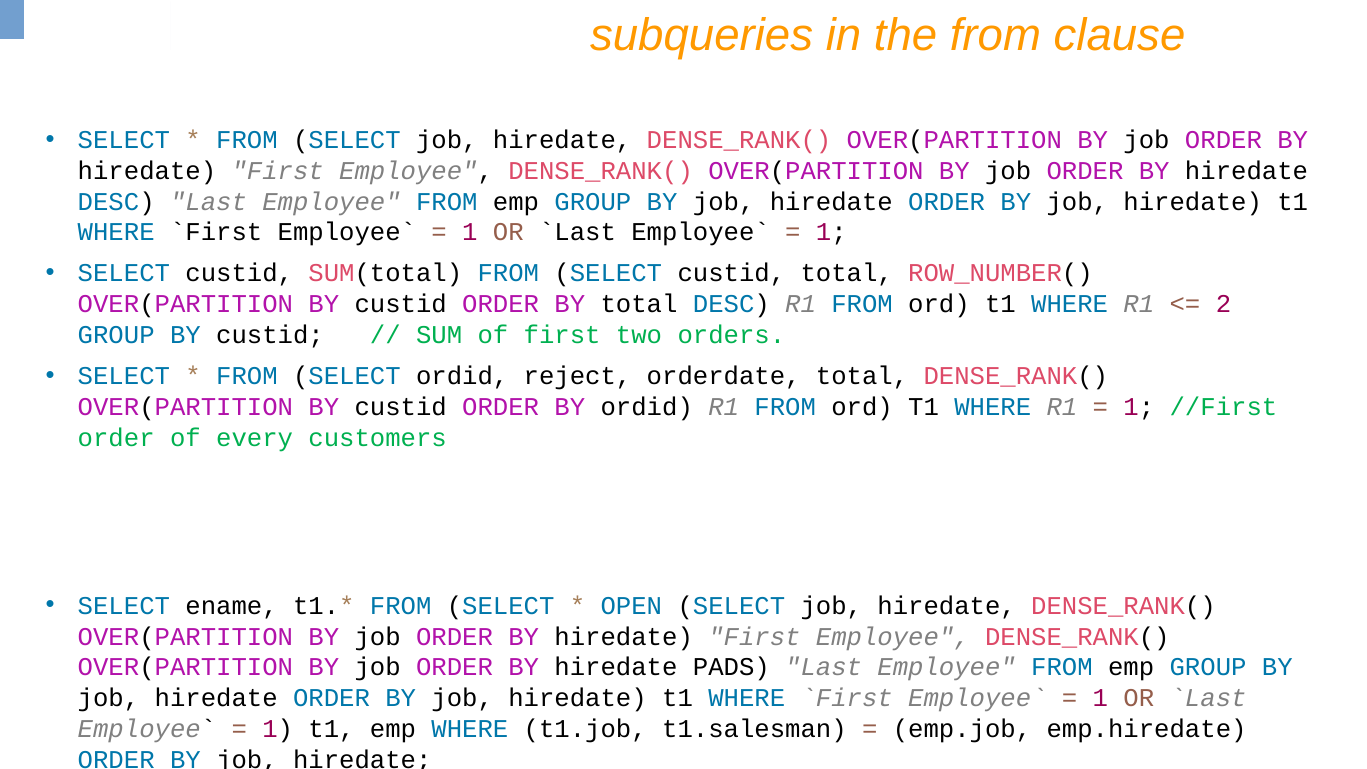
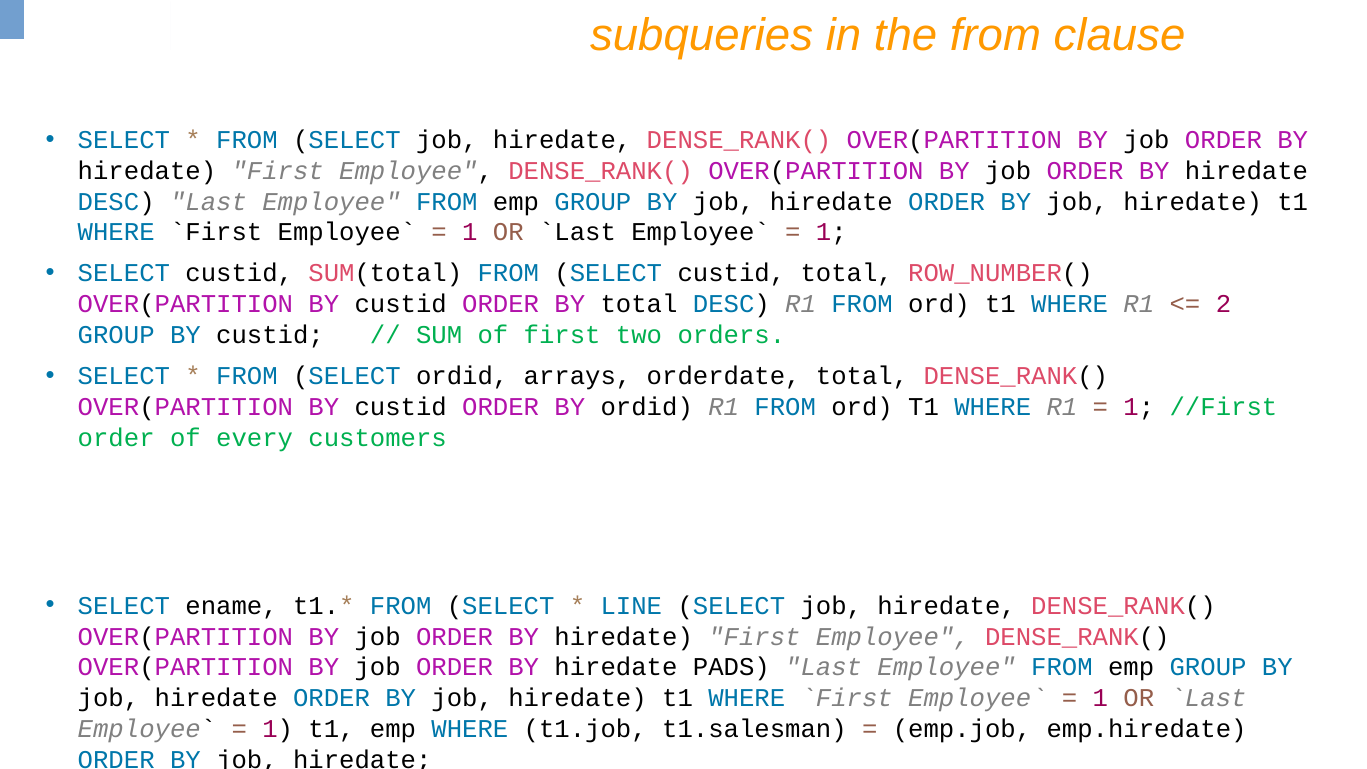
reject: reject -> arrays (578, 376)
OPEN: OPEN -> LINE (631, 606)
